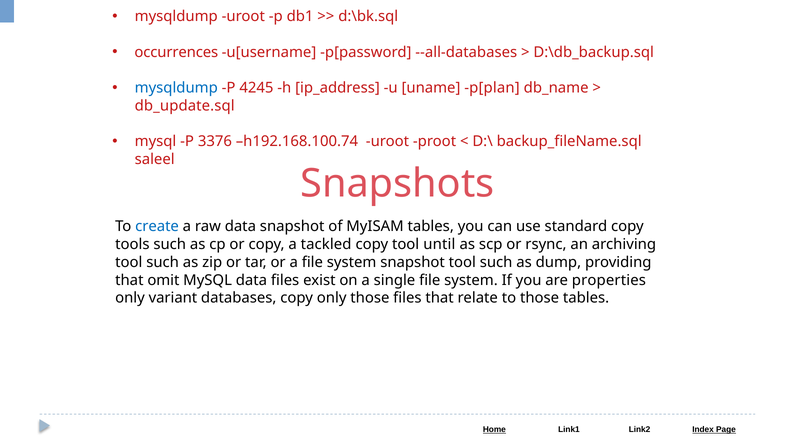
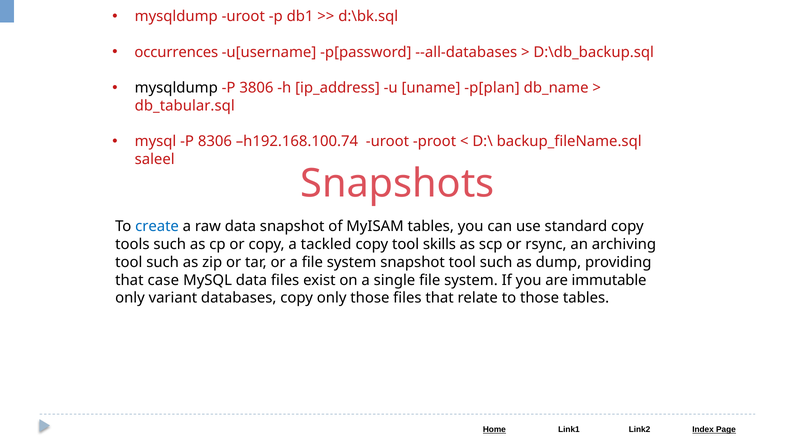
mysqldump colour: blue -> black (176, 88)
4245: 4245 -> 3806 (256, 88)
db_update.sql: db_update.sql -> db_tabular.sql (185, 106)
3376: 3376 -> 8306 (215, 142)
until: until -> skills (439, 244)
omit: omit -> case (163, 280)
properties: properties -> immutable (609, 280)
